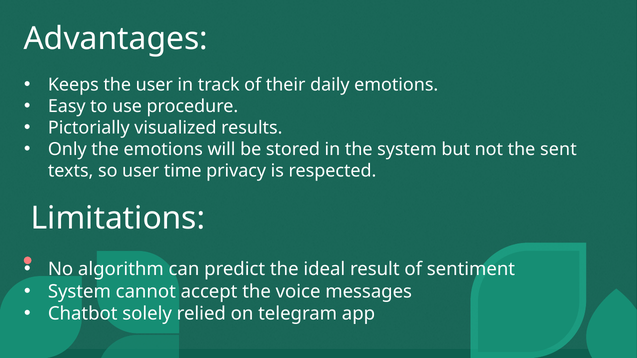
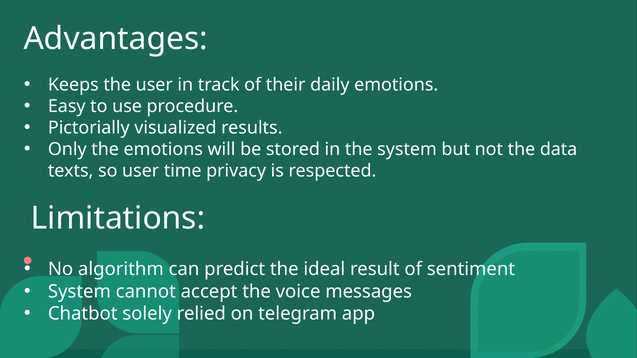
sent: sent -> data (559, 150)
